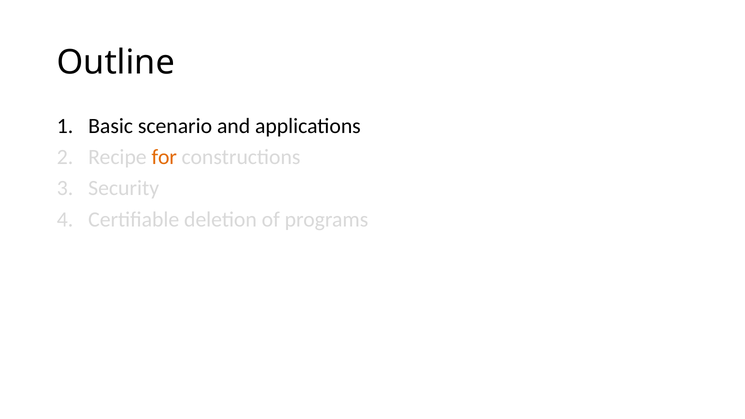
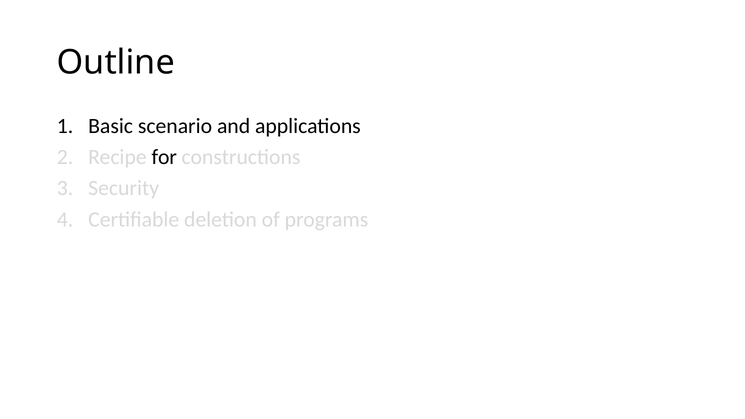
for colour: orange -> black (164, 157)
